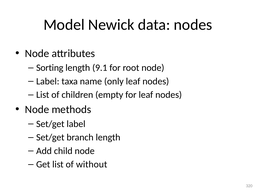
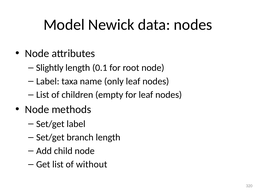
Sorting: Sorting -> Slightly (50, 68)
9.1: 9.1 -> 0.1 (100, 68)
